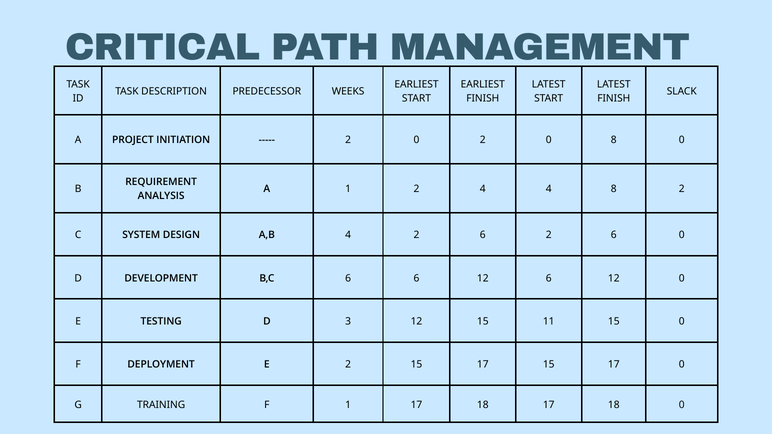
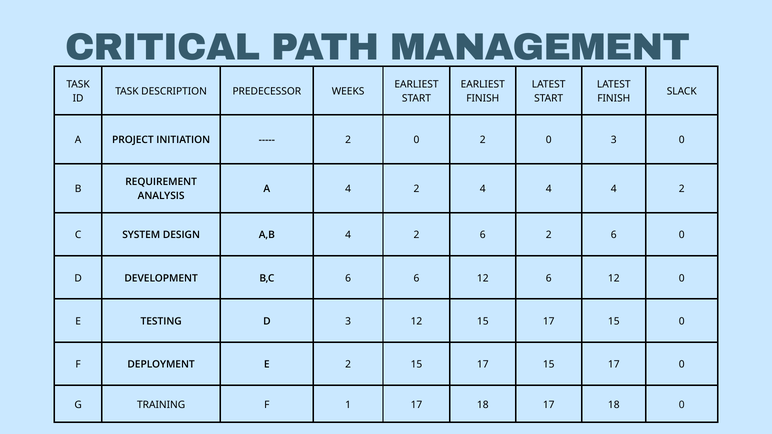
0 8: 8 -> 3 (614, 140)
A 1: 1 -> 4 (348, 189)
4 4 8: 8 -> 4 (614, 189)
12 15 11: 11 -> 17 (549, 322)
